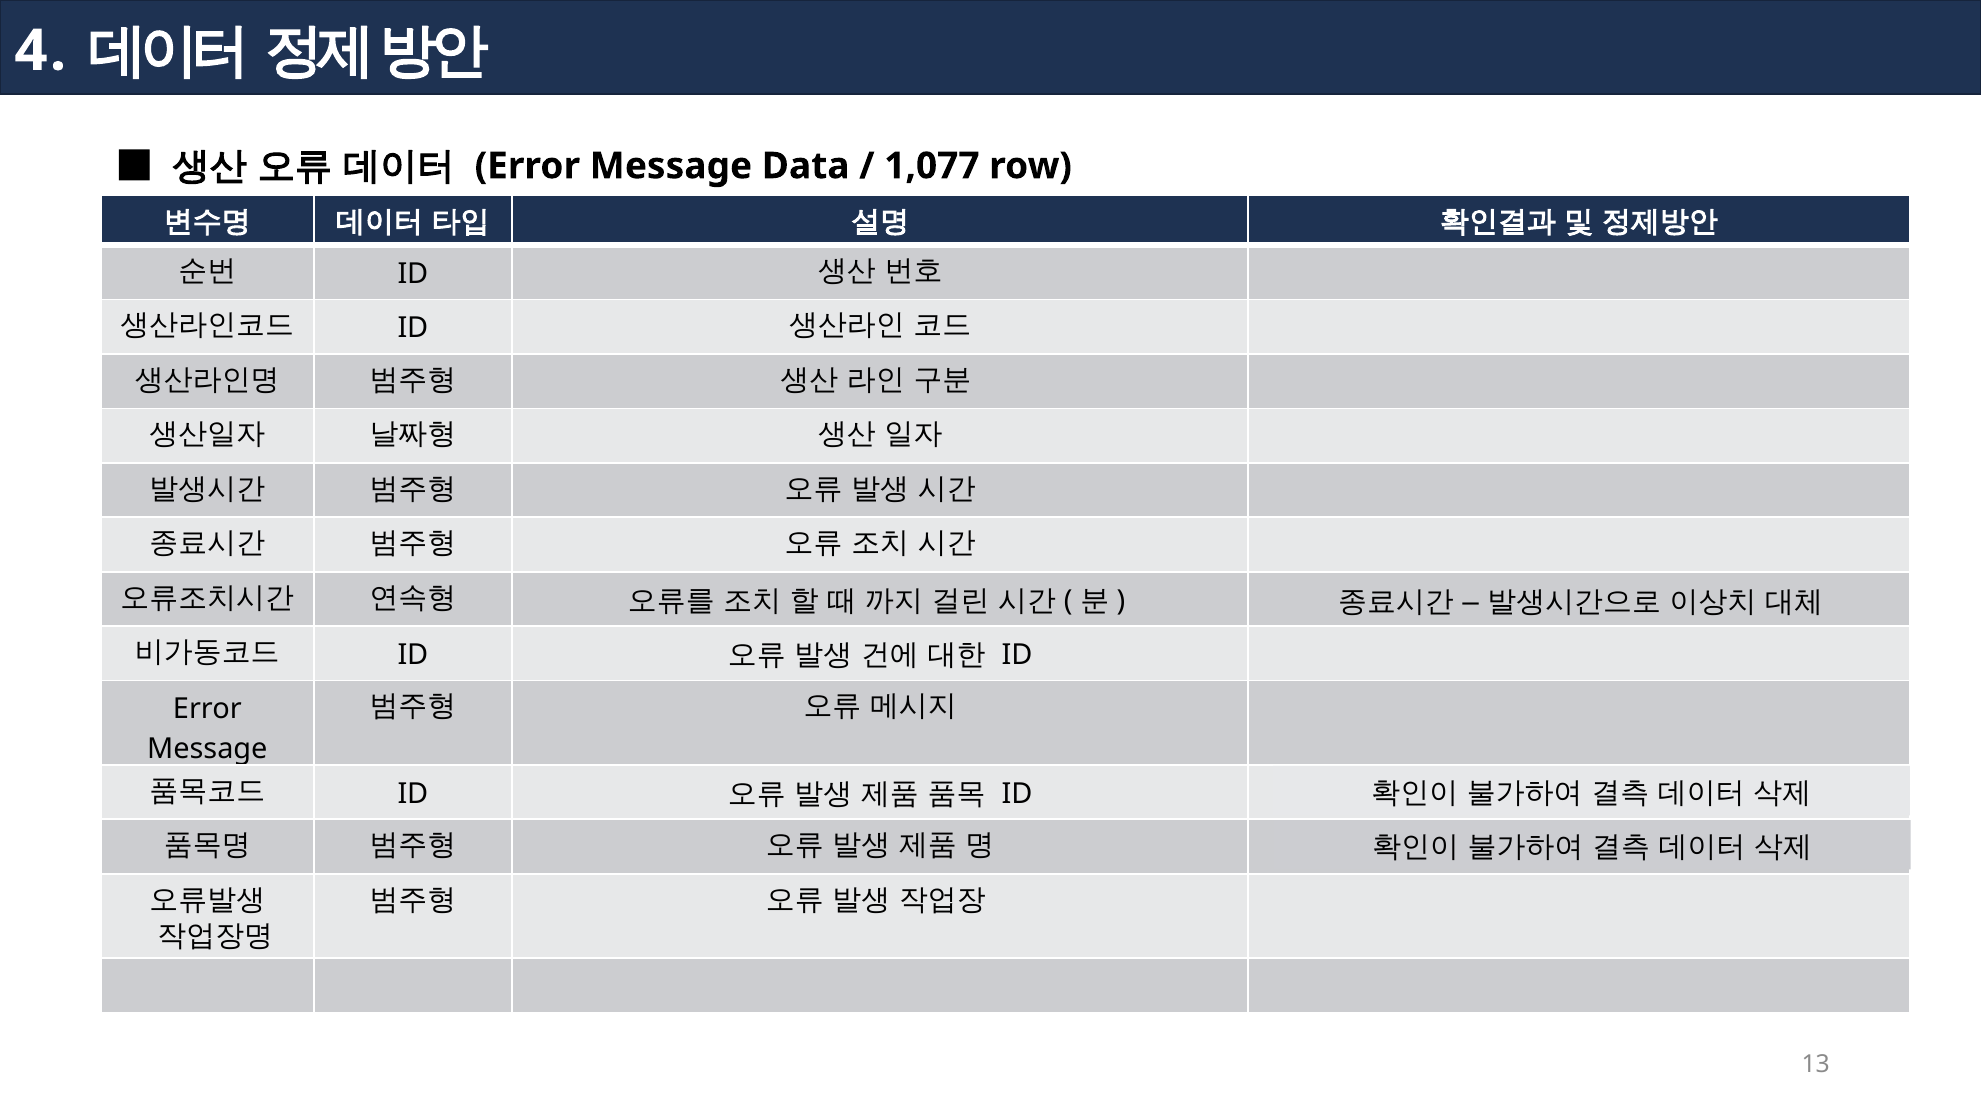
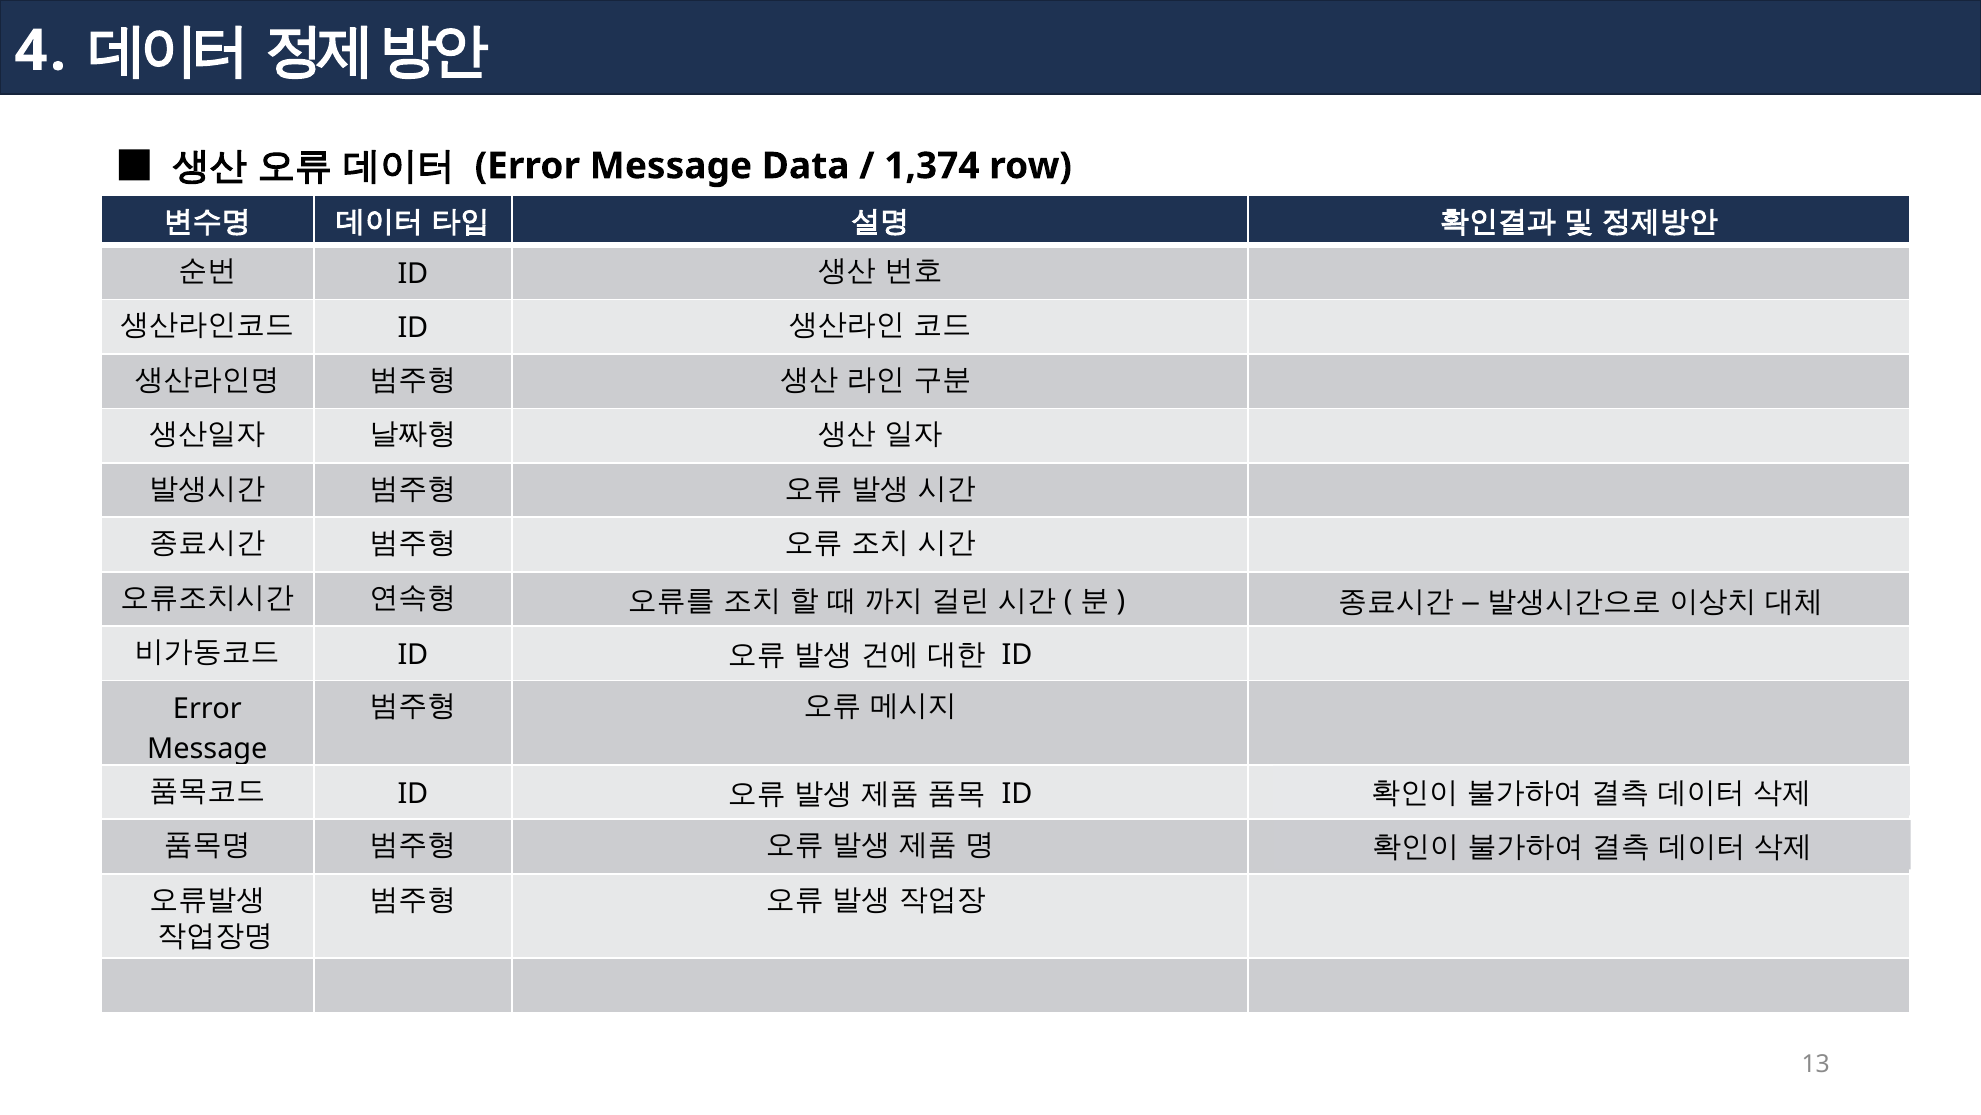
1,077: 1,077 -> 1,374 (932, 166)
